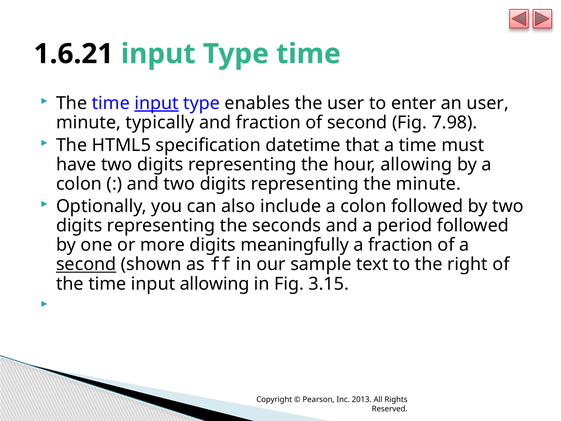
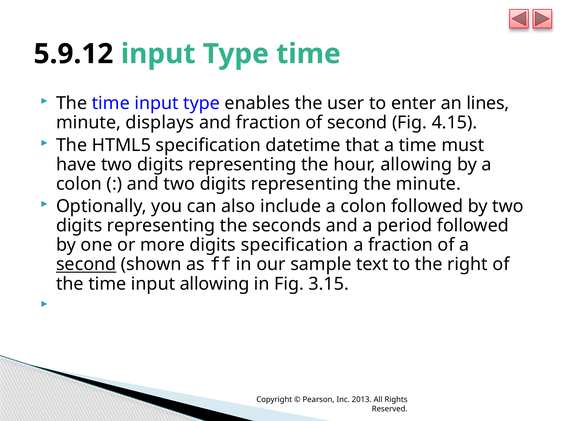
1.6.21: 1.6.21 -> 5.9.12 (73, 54)
input underline: present -> none (156, 103)
an user: user -> lines (488, 103)
typically: typically -> displays (160, 123)
7.98: 7.98 -> 4.15 (455, 123)
digits meaningfully: meaningfully -> specification (295, 245)
